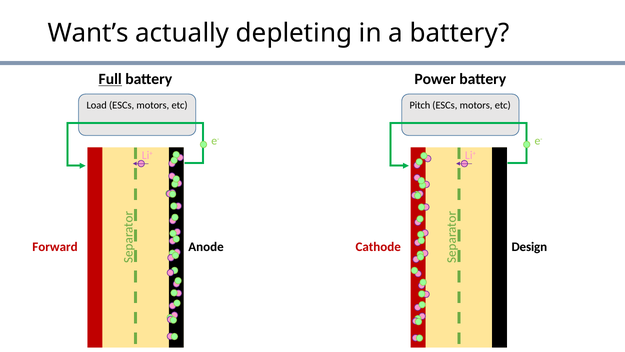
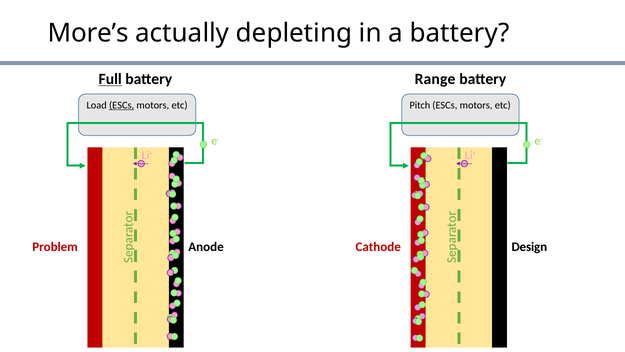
Want’s: Want’s -> More’s (88, 33)
Power: Power -> Range (435, 79)
ESCs underline: none -> present (122, 105)
Forward: Forward -> Problem (55, 247)
